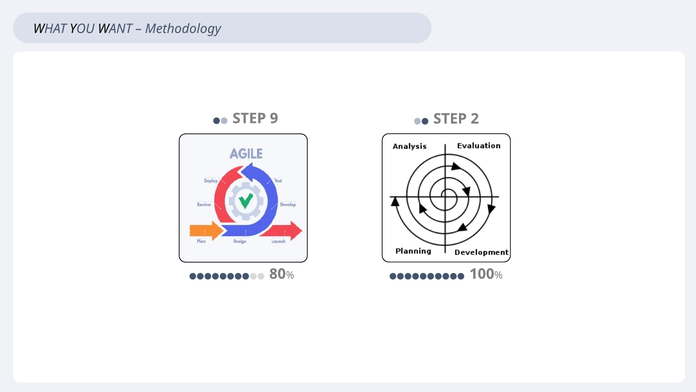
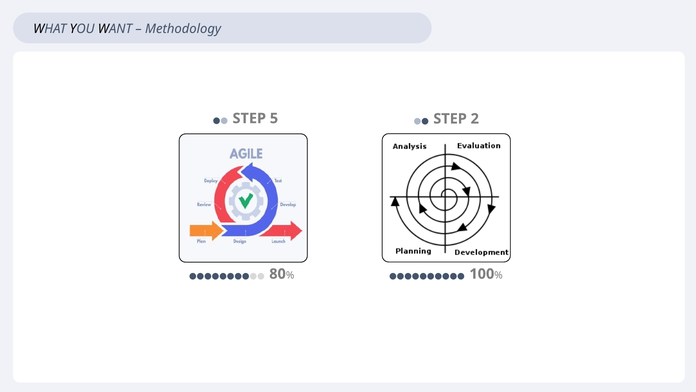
9: 9 -> 5 (274, 118)
